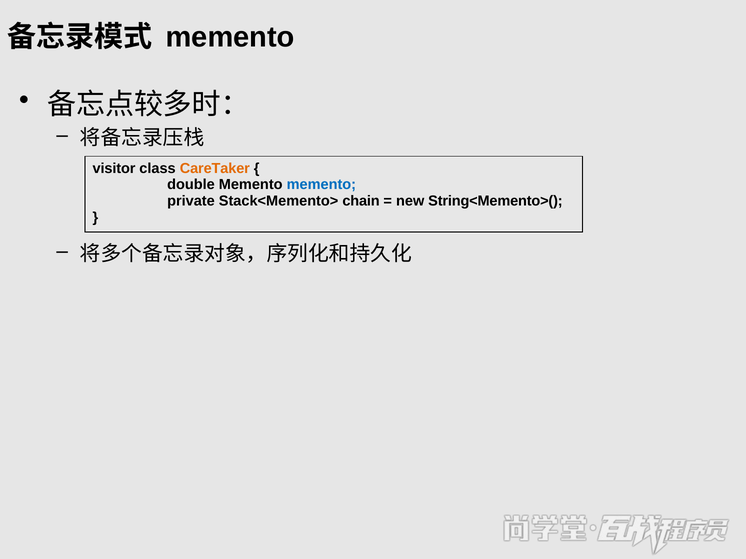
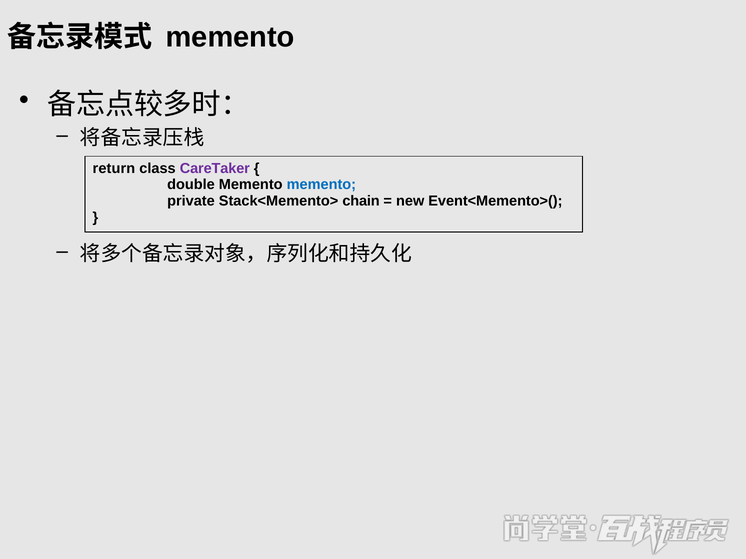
visitor: visitor -> return (114, 169)
CareTaker colour: orange -> purple (215, 169)
String<Memento>(: String<Memento>( -> Event<Memento>( (495, 201)
